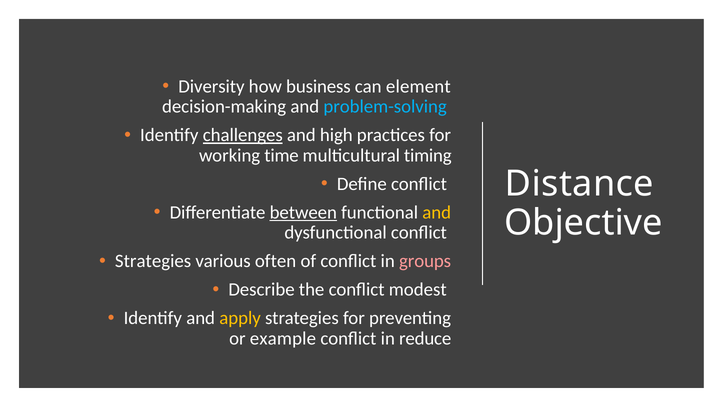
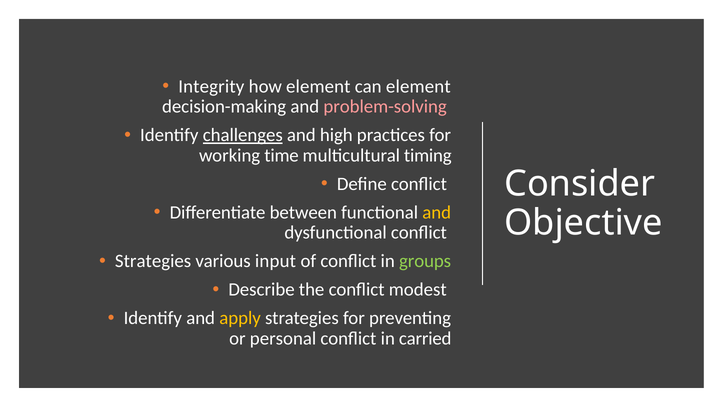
Diversity: Diversity -> Integrity (211, 86)
how business: business -> element (318, 86)
problem-solving colour: light blue -> pink (385, 107)
Distance: Distance -> Consider (580, 184)
between underline: present -> none (303, 212)
often: often -> input (275, 261)
groups colour: pink -> light green (425, 261)
example: example -> personal (283, 338)
reduce: reduce -> carried (425, 338)
